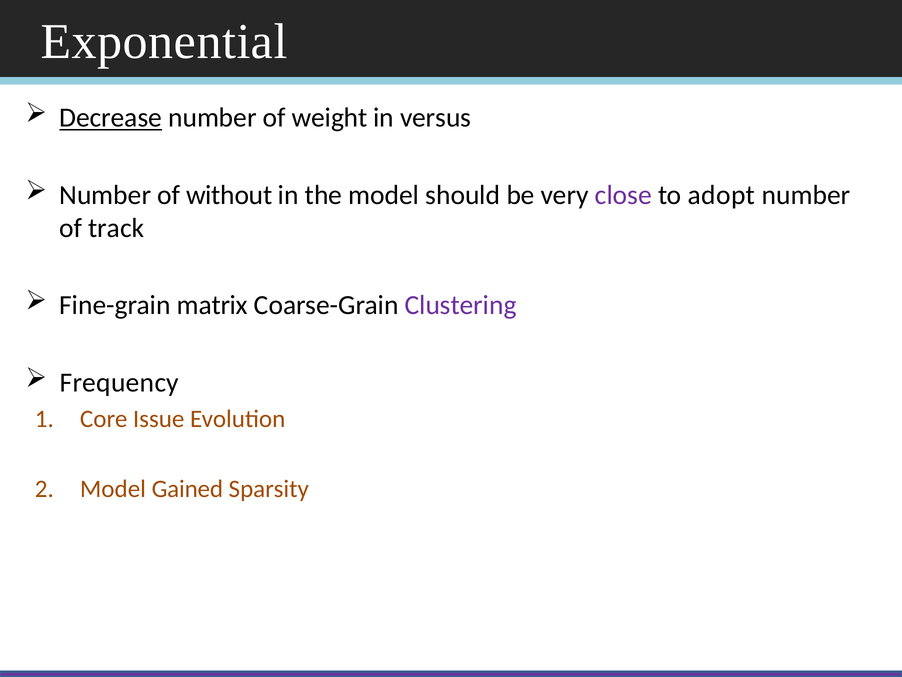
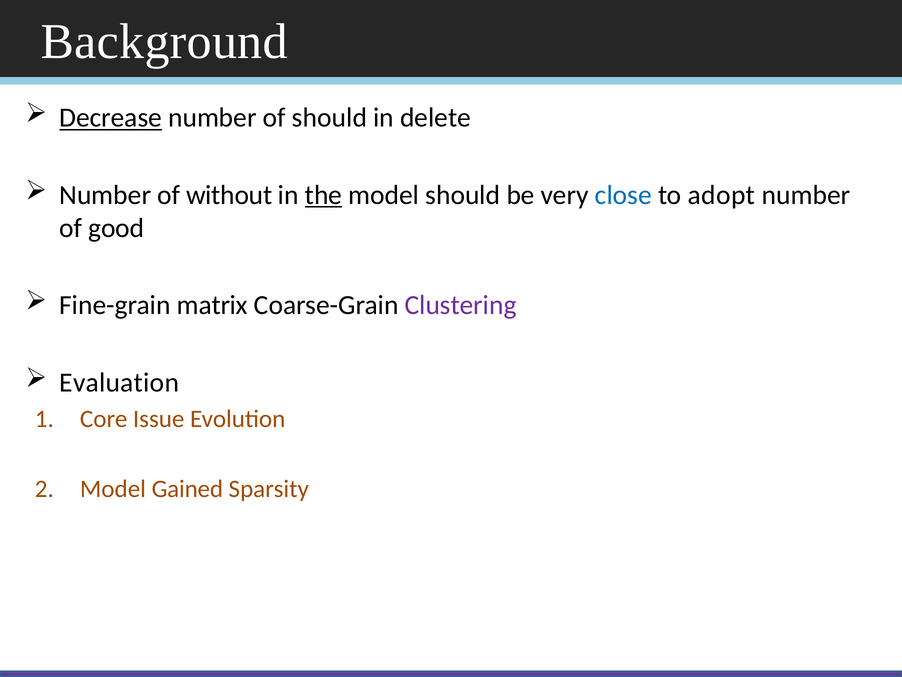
Exponential: Exponential -> Background (164, 41)
of weight: weight -> should (329, 118)
versus: versus -> delete (436, 118)
the underline: none -> present (324, 195)
close colour: purple -> blue (623, 195)
track: track -> good (116, 228)
Frequency: Frequency -> Evaluation (119, 382)
